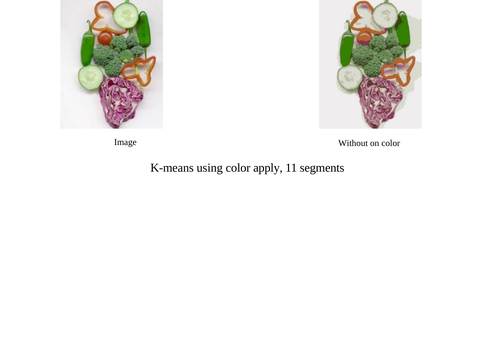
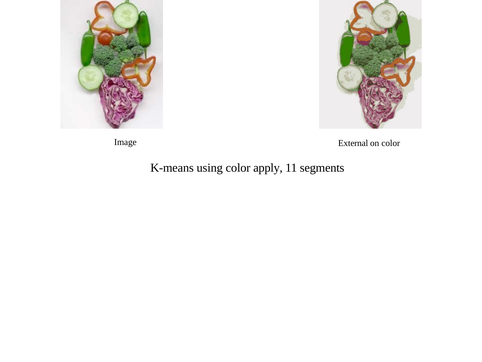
Without: Without -> External (353, 143)
